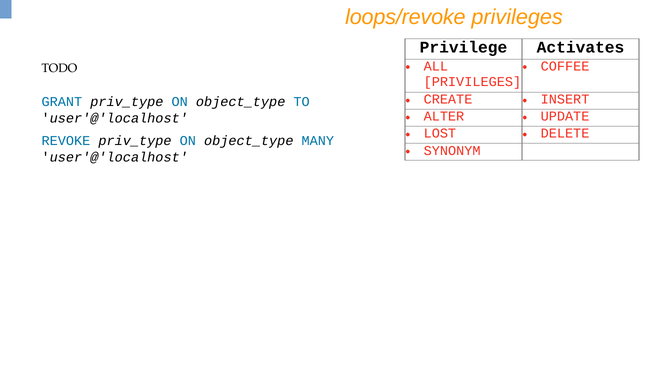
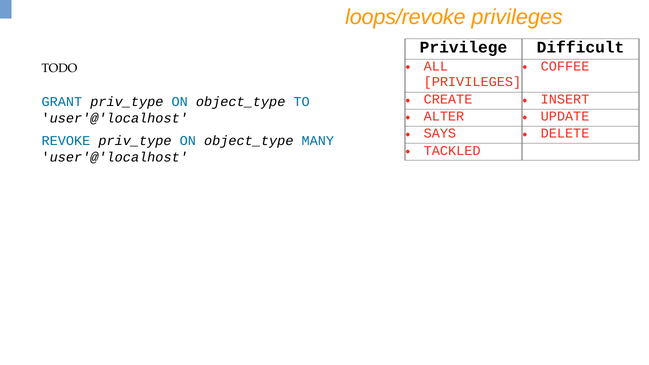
Activates: Activates -> Difficult (581, 47)
LOST: LOST -> SAYS (440, 134)
SYNONYM: SYNONYM -> TACKLED (452, 151)
